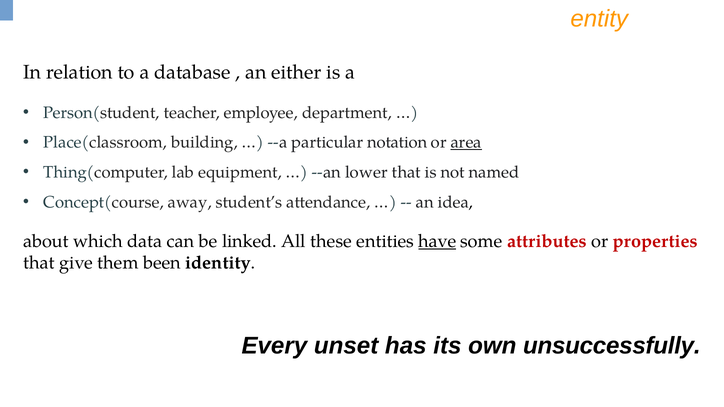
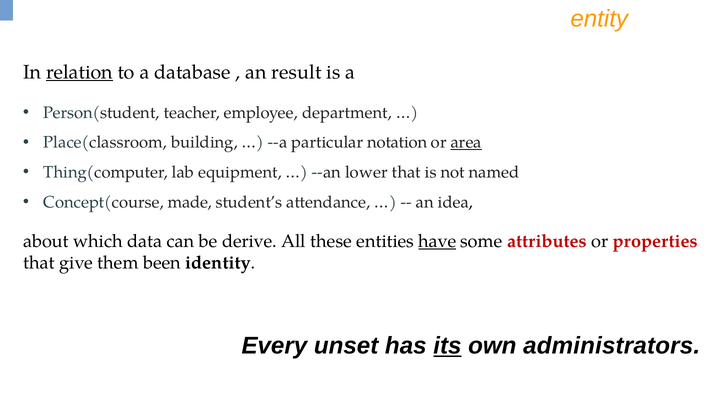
relation underline: none -> present (79, 72)
either: either -> result (296, 72)
away: away -> made (190, 202)
linked: linked -> derive (249, 241)
its underline: none -> present (447, 346)
unsuccessfully: unsuccessfully -> administrators (612, 346)
